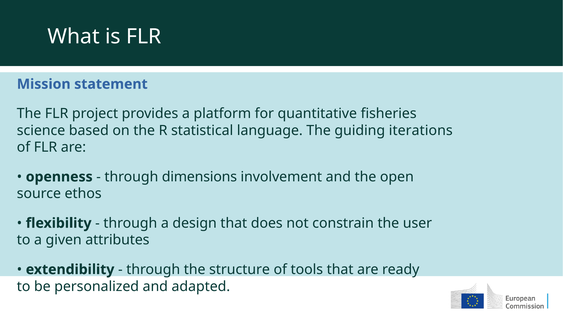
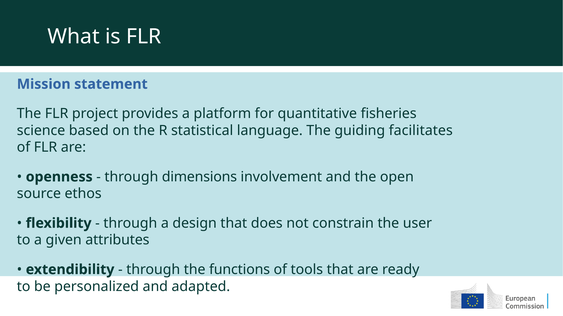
iterations: iterations -> facilitates (421, 131)
structure: structure -> functions (240, 270)
